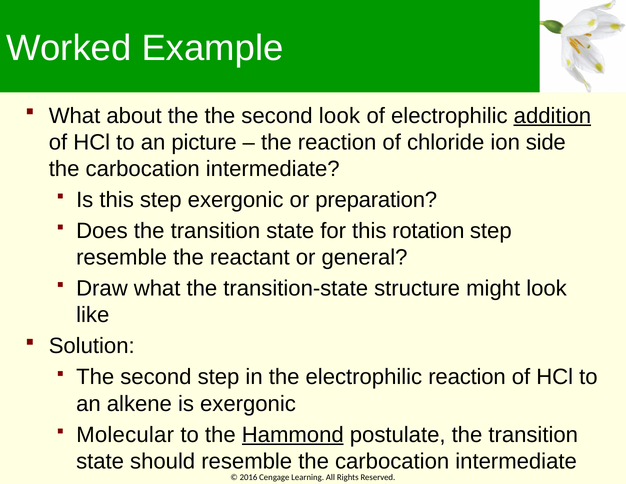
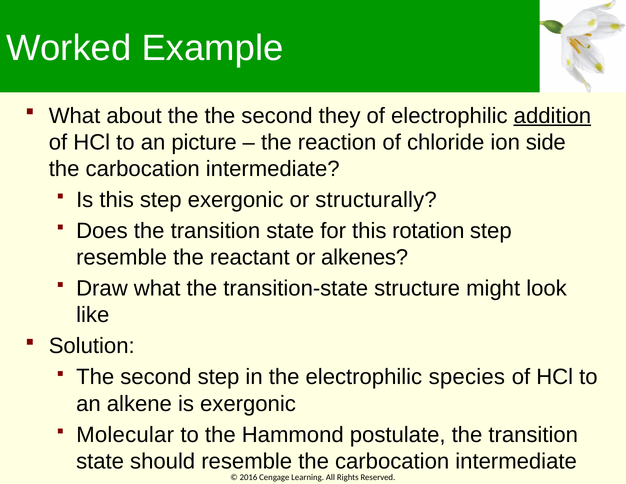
second look: look -> they (340, 116)
preparation: preparation -> structurally (376, 200)
general: general -> alkenes (365, 257)
electrophilic reaction: reaction -> species (467, 377)
Hammond underline: present -> none (293, 435)
